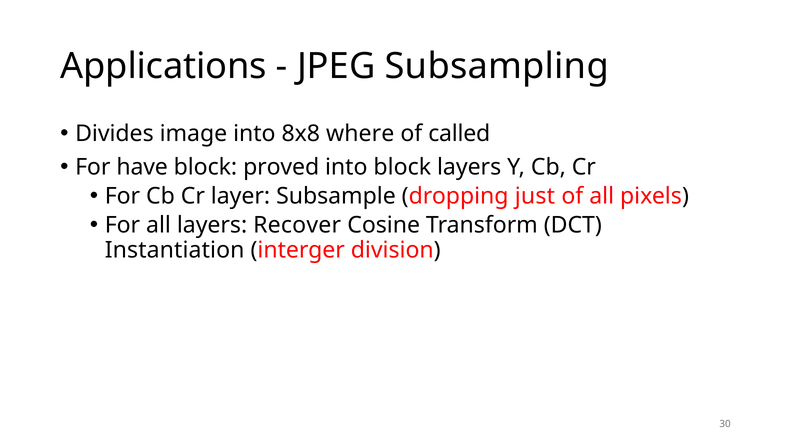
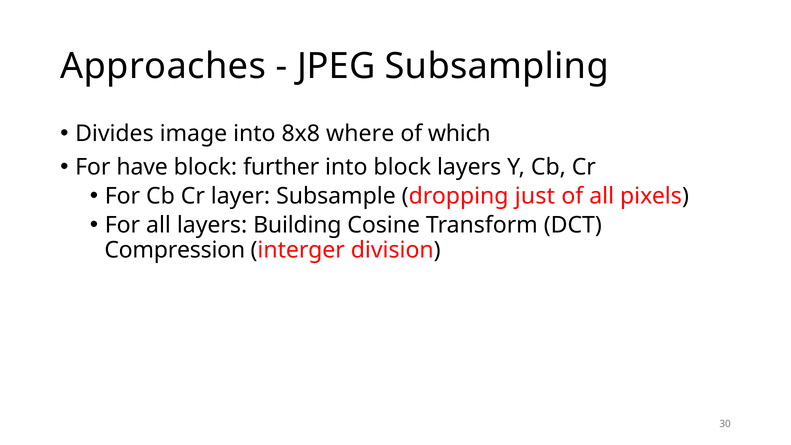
Applications: Applications -> Approaches (163, 66)
called: called -> which (459, 134)
proved: proved -> further (281, 167)
Recover: Recover -> Building (297, 225)
Instantiation: Instantiation -> Compression (175, 250)
